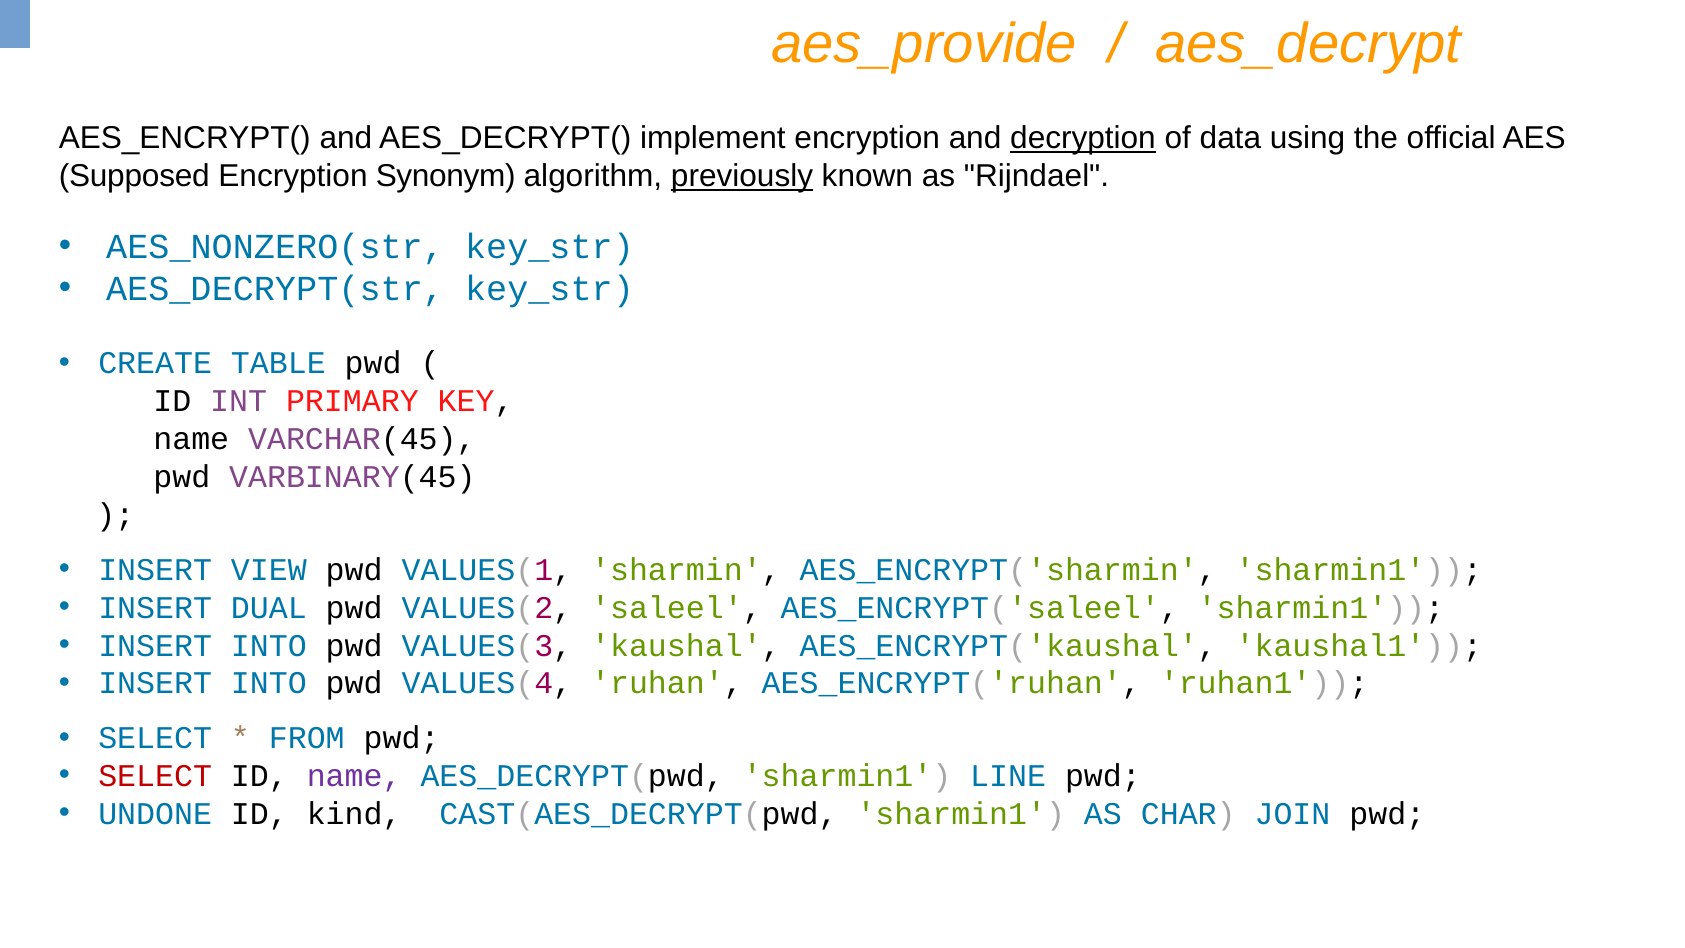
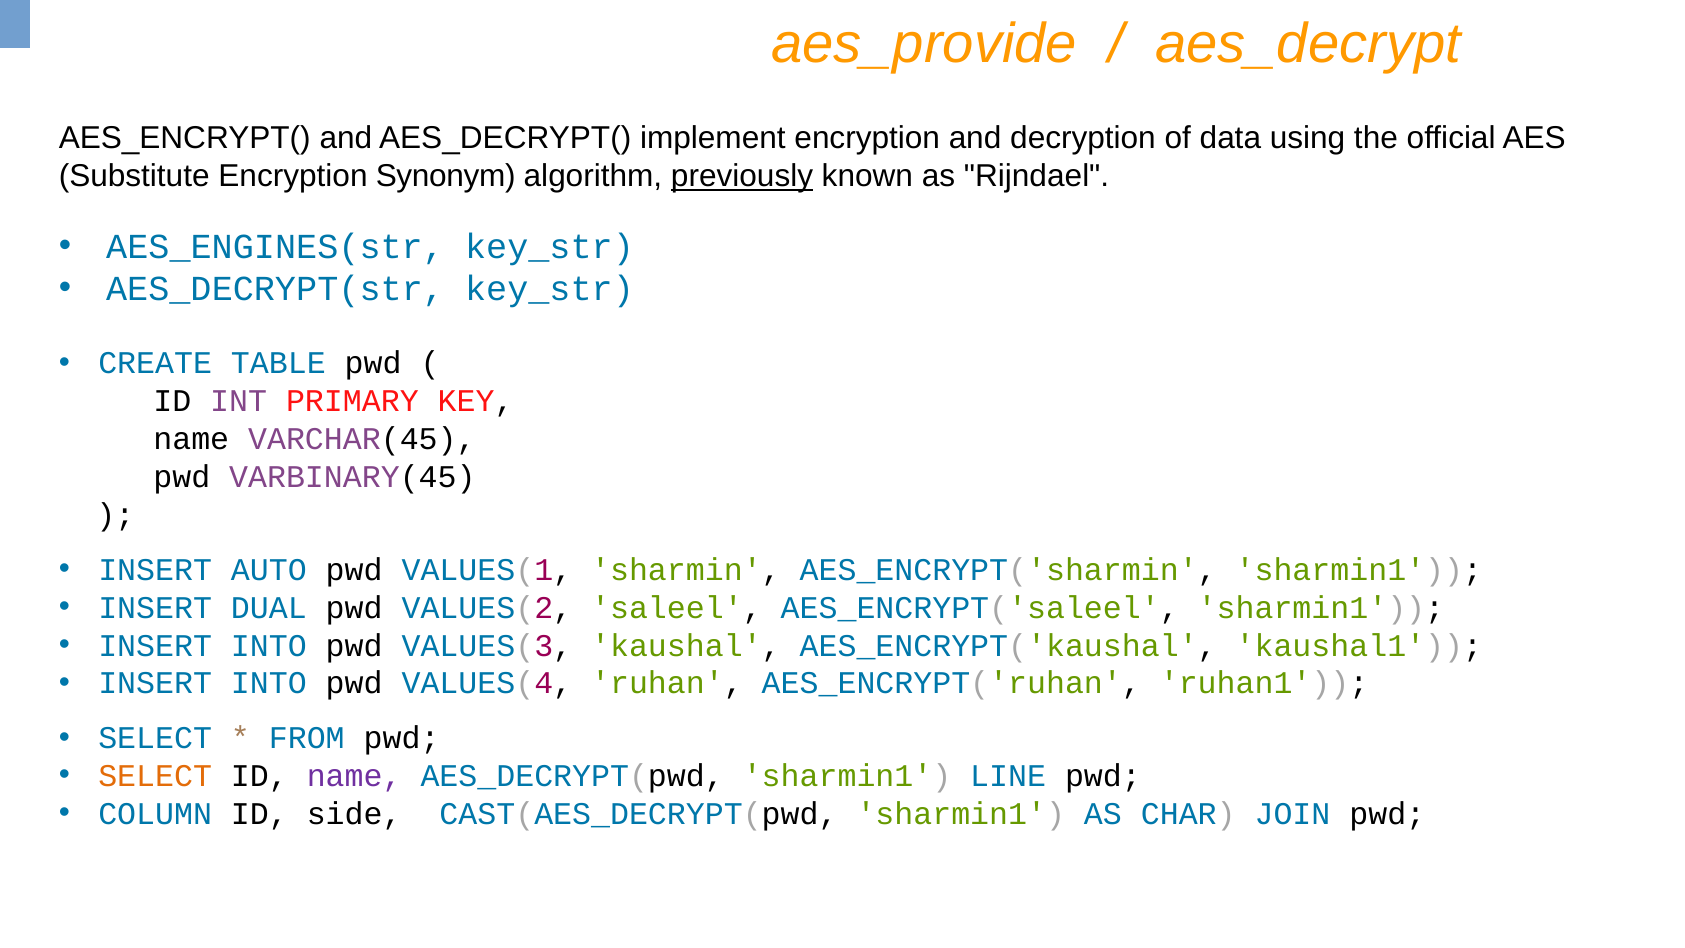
decryption underline: present -> none (1083, 138)
Supposed: Supposed -> Substitute (134, 176)
AES_NONZERO(str: AES_NONZERO(str -> AES_ENGINES(str (275, 247)
VIEW: VIEW -> AUTO (269, 570)
SELECT colour: red -> orange (155, 776)
UNDONE: UNDONE -> COLUMN (155, 814)
kind: kind -> side (354, 814)
